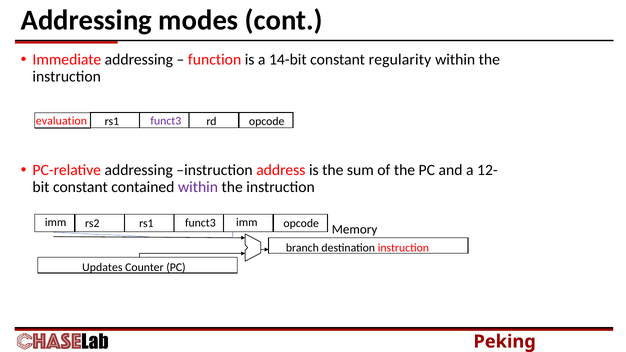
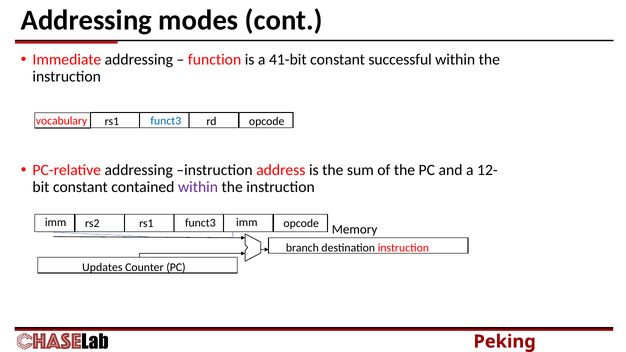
14-bit: 14-bit -> 41-bit (288, 60)
regularity: regularity -> successful (400, 60)
evaluation: evaluation -> vocabulary (62, 121)
funct3 colour: purple -> blue (166, 121)
